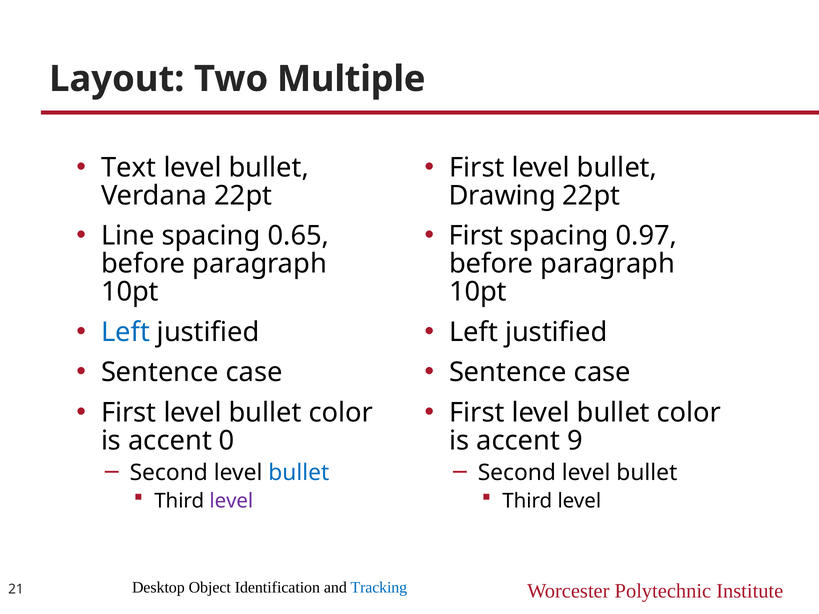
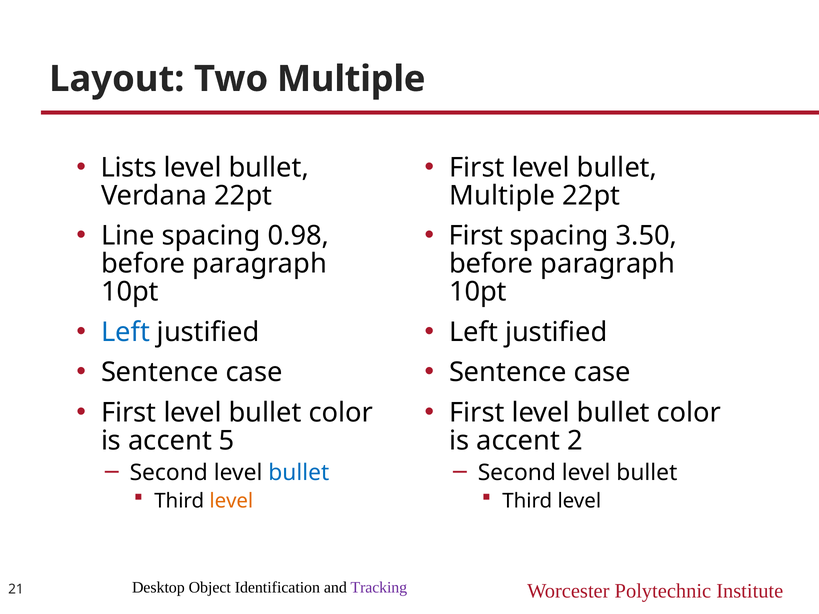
Text: Text -> Lists (129, 168)
Drawing: Drawing -> Multiple (502, 196)
0.65: 0.65 -> 0.98 (298, 236)
0.97: 0.97 -> 3.50 (647, 236)
0: 0 -> 5 (227, 441)
9: 9 -> 2 (575, 441)
level colour: purple -> orange (231, 501)
Tracking colour: blue -> purple (379, 588)
